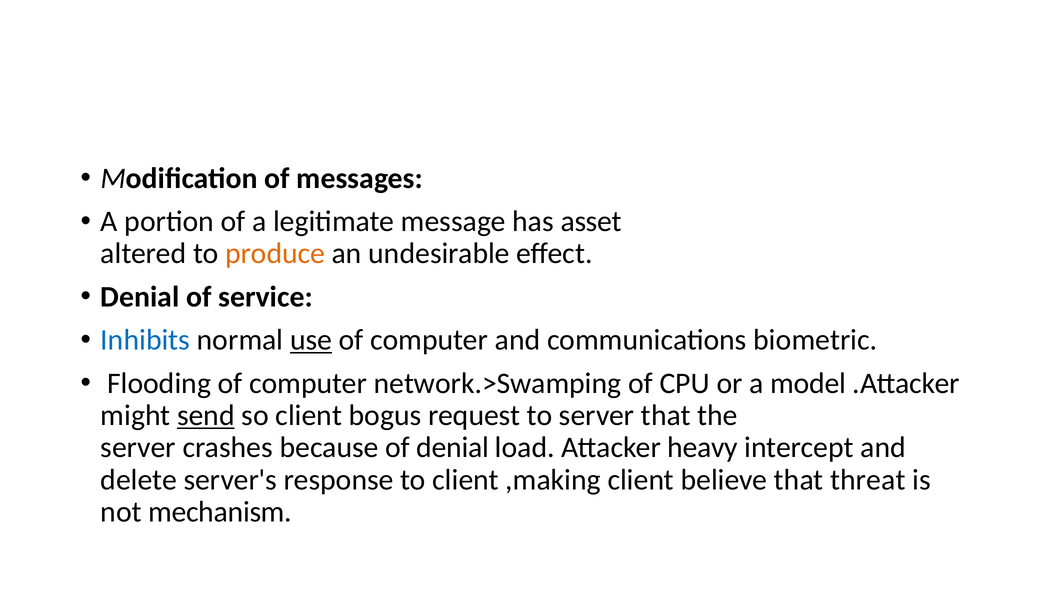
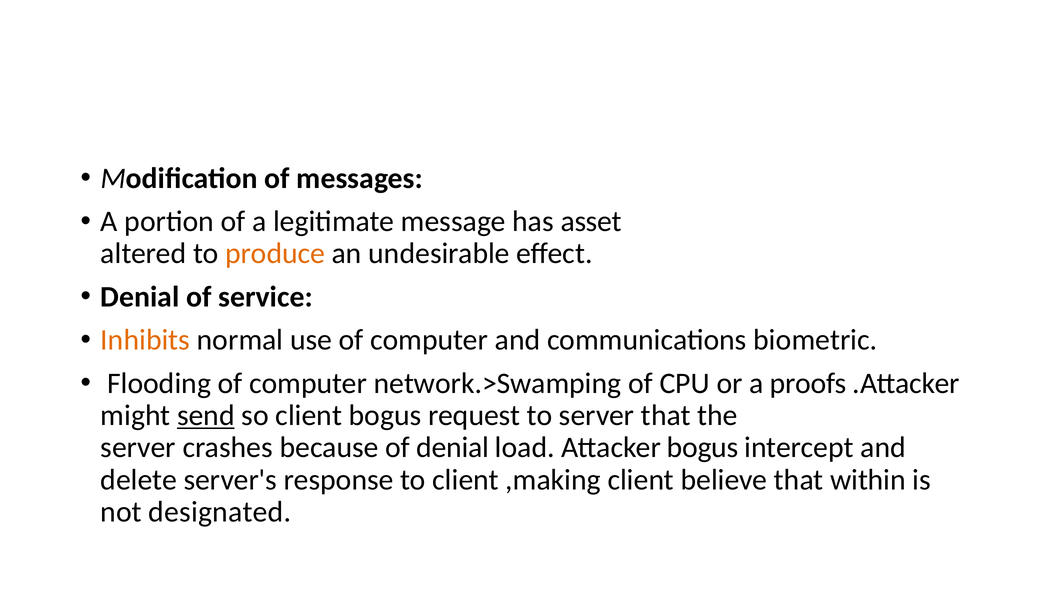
Inhibits colour: blue -> orange (145, 340)
use underline: present -> none (311, 340)
model: model -> proofs (808, 383)
Attacker heavy: heavy -> bogus (703, 448)
threat: threat -> within (868, 480)
mechanism: mechanism -> designated (220, 512)
